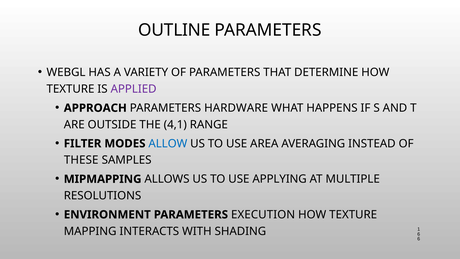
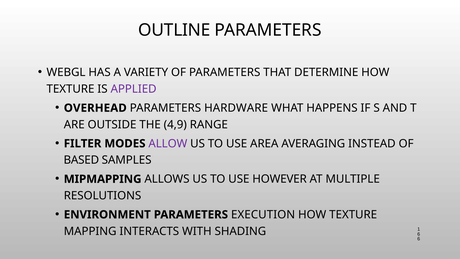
APPROACH: APPROACH -> OVERHEAD (95, 108)
4,1: 4,1 -> 4,9 (175, 124)
ALLOW colour: blue -> purple (168, 143)
THESE: THESE -> BASED (81, 160)
APPLYING: APPLYING -> HOWEVER (280, 179)
